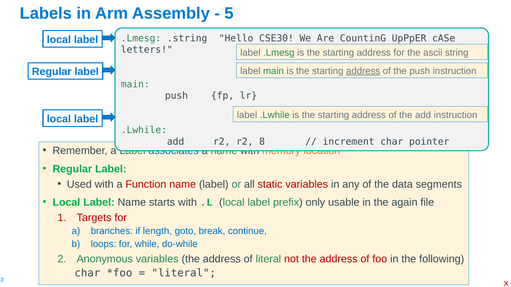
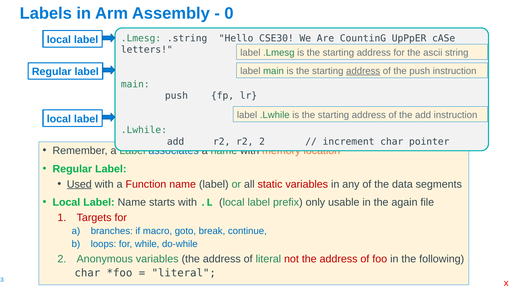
5: 5 -> 0 (229, 14)
r2 8: 8 -> 2 (262, 142)
Used underline: none -> present (79, 185)
length: length -> macro (157, 231)
